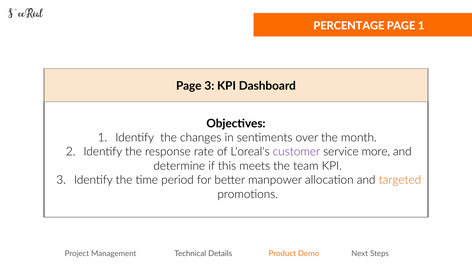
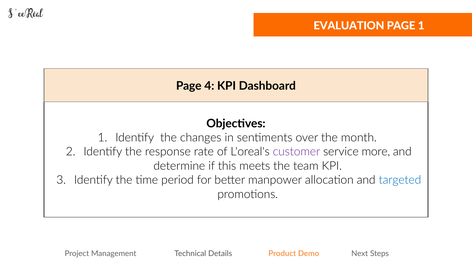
PERCENTAGE: PERCENTAGE -> EVALUATION (349, 26)
Page 3: 3 -> 4 (209, 86)
targeted colour: orange -> blue (400, 180)
